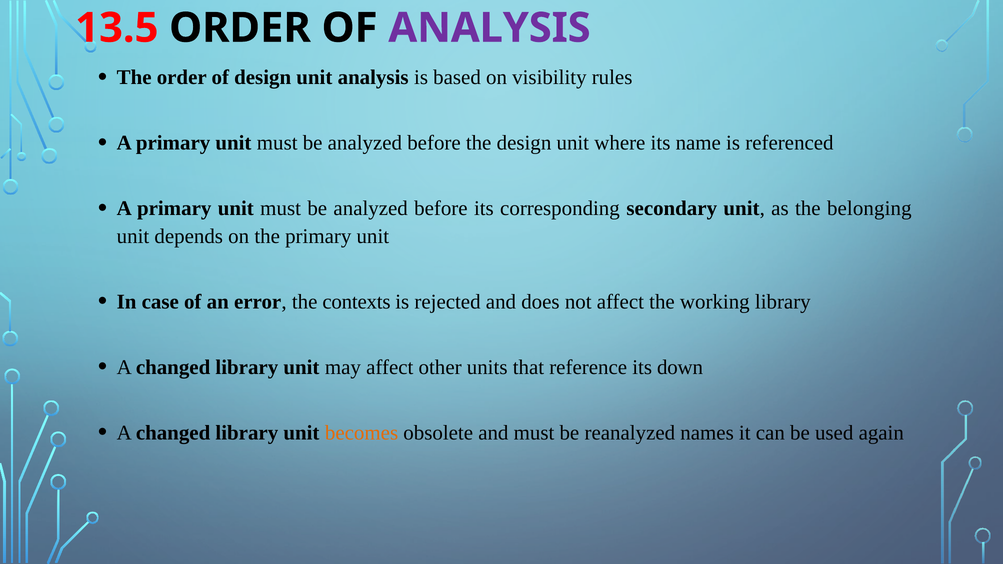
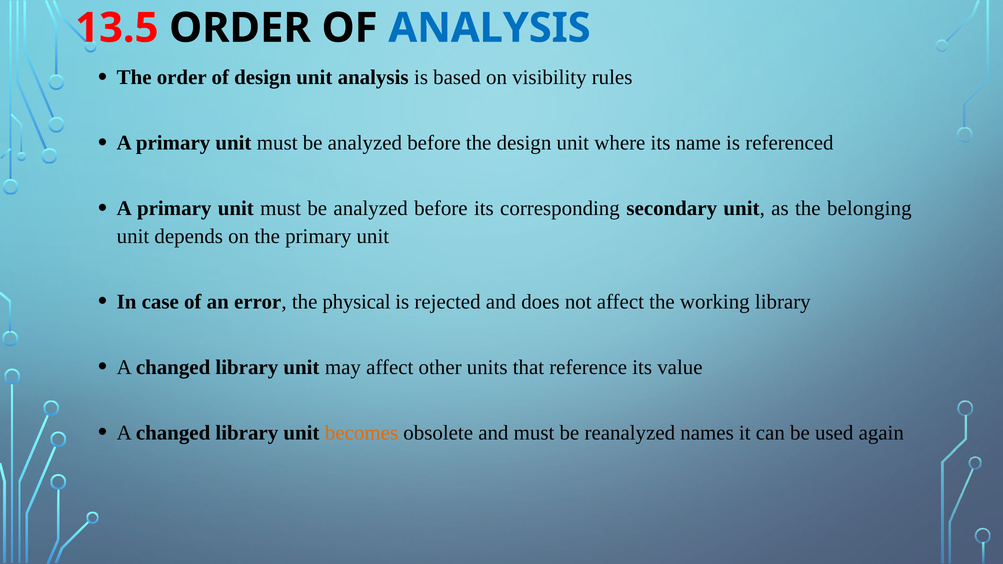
ANALYSIS colour: purple -> blue (489, 28)
contexts: contexts -> physical (356, 302)
down: down -> value (680, 367)
